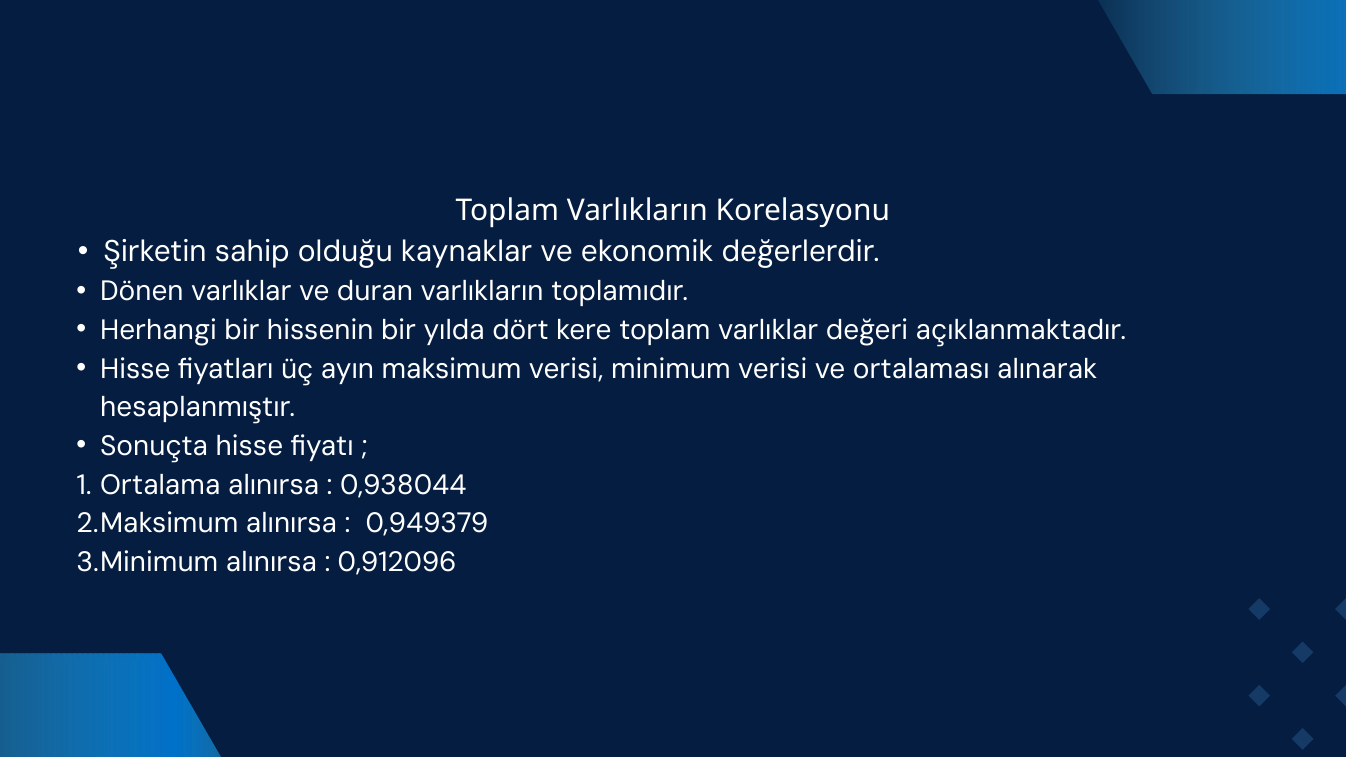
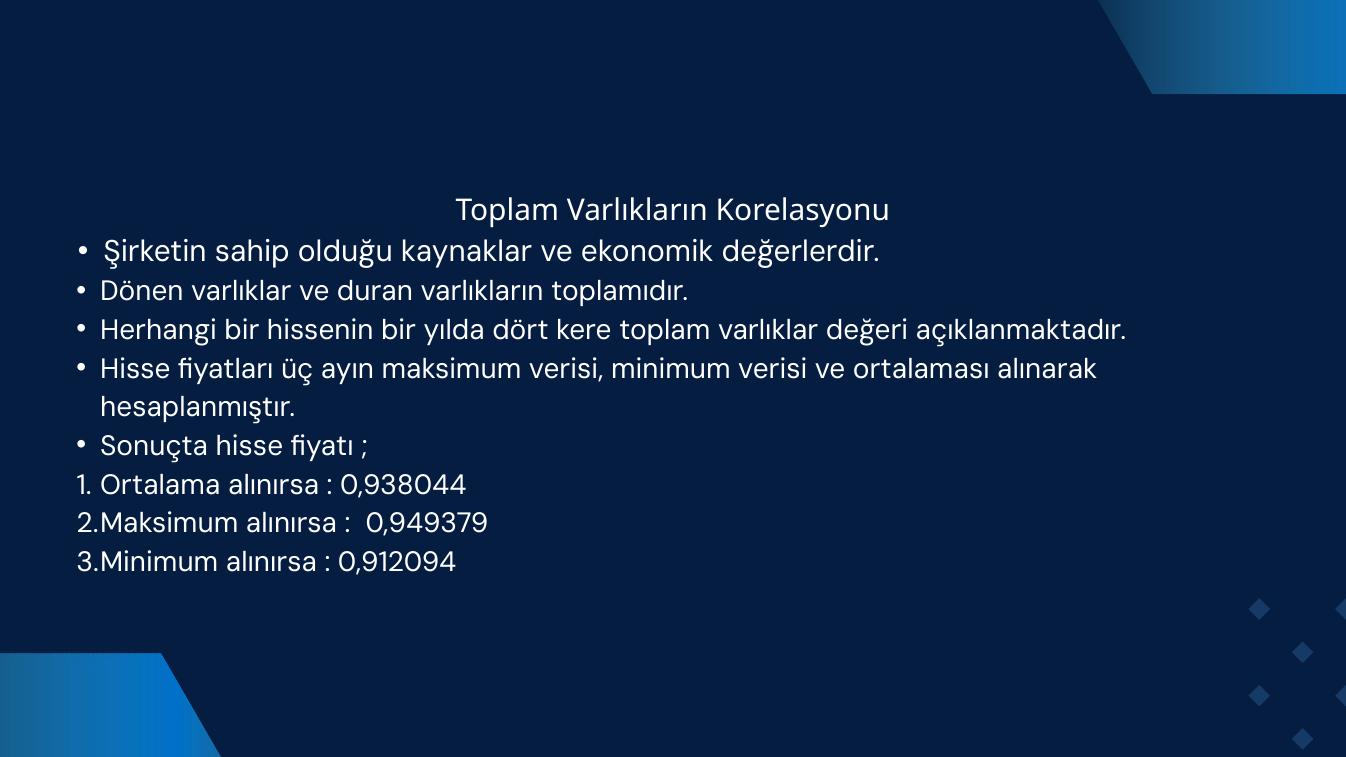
0,912096: 0,912096 -> 0,912094 (397, 562)
